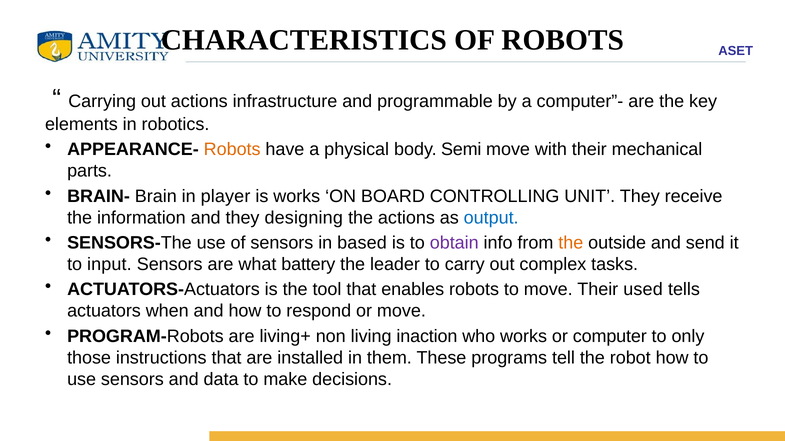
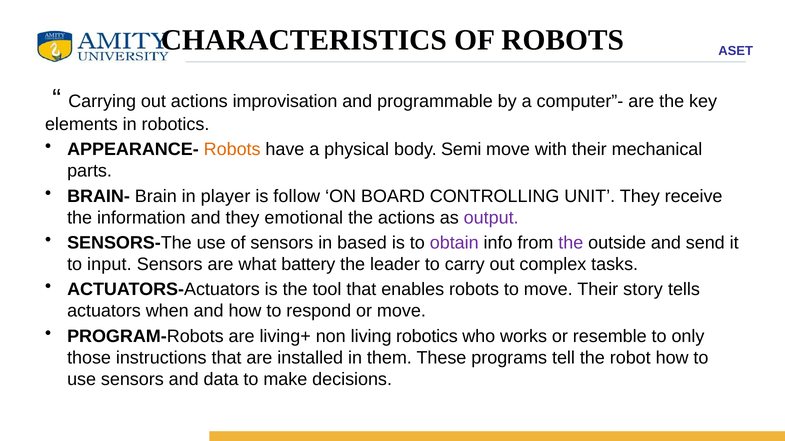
infrastructure: infrastructure -> improvisation (285, 101)
is works: works -> follow (297, 196)
designing: designing -> emotional (304, 218)
output colour: blue -> purple (491, 218)
the colour: orange -> purple (571, 243)
used: used -> story (643, 290)
living inaction: inaction -> robotics (427, 337)
computer: computer -> resemble (610, 337)
